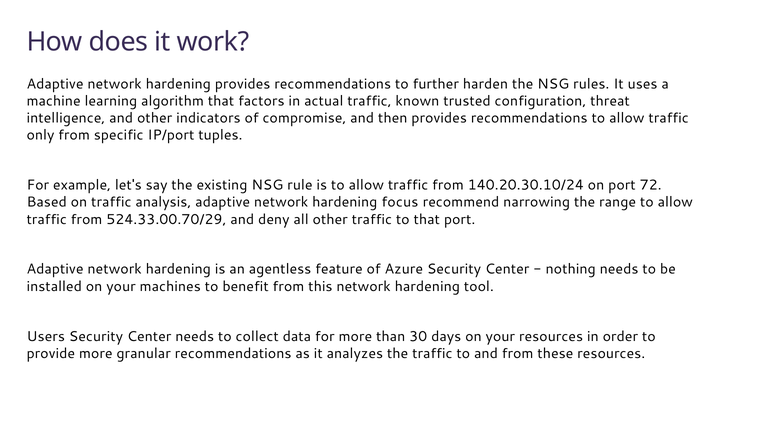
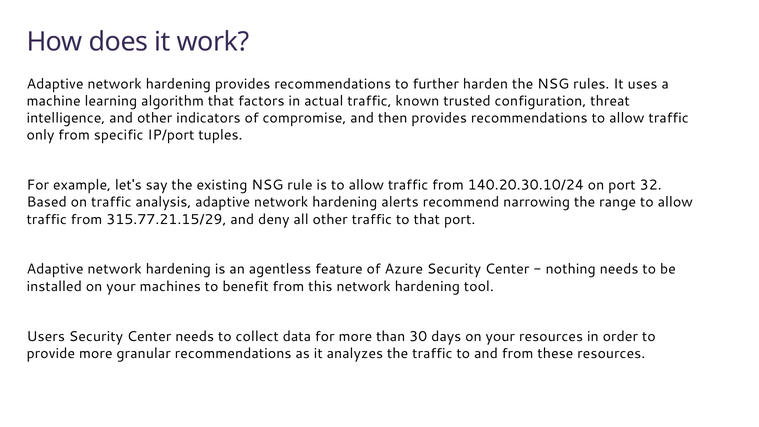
72: 72 -> 32 (651, 185)
focus: focus -> alerts (400, 202)
524.33.00.70/29: 524.33.00.70/29 -> 315.77.21.15/29 (166, 219)
